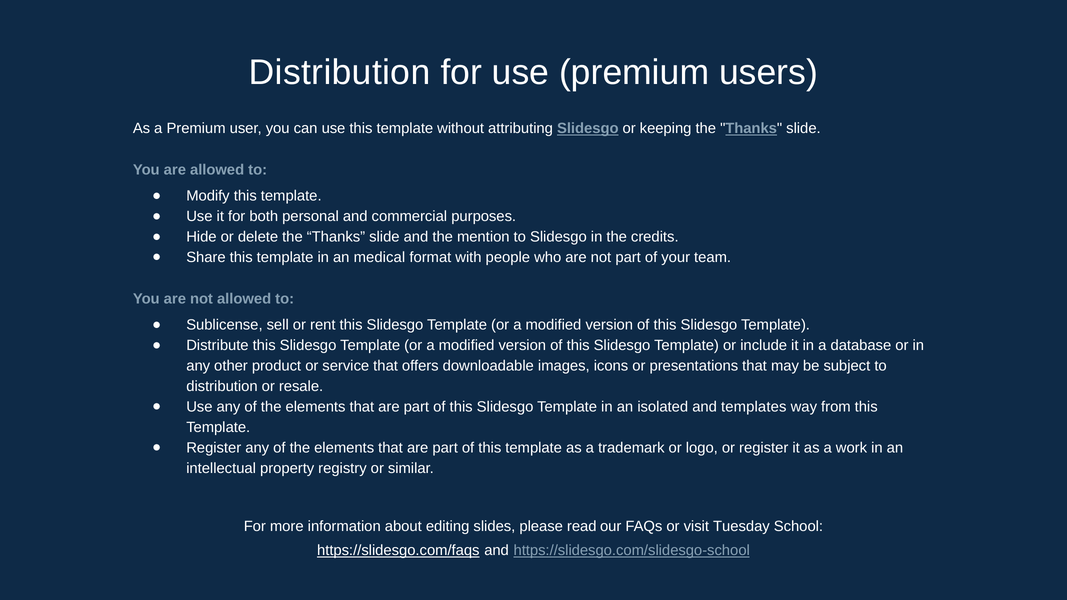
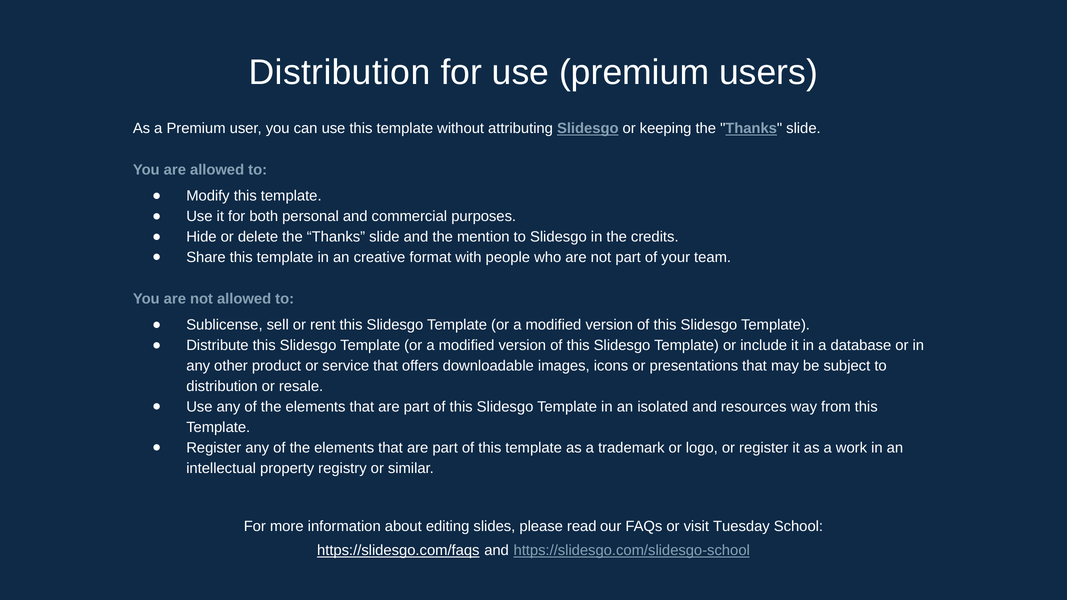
medical: medical -> creative (379, 258)
templates: templates -> resources (754, 407)
